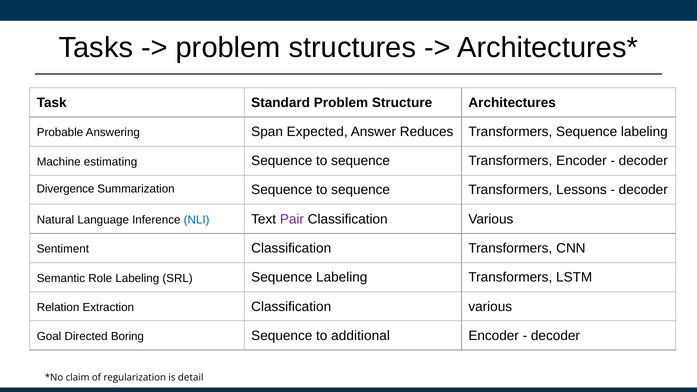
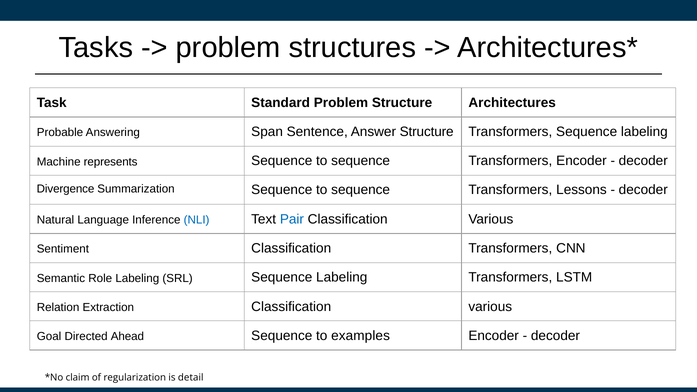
Expected: Expected -> Sentence (317, 132)
Answer Reduces: Reduces -> Structure (427, 132)
estimating: estimating -> represents (111, 162)
Pair colour: purple -> blue (292, 219)
Boring: Boring -> Ahead (127, 337)
additional: additional -> examples (361, 336)
